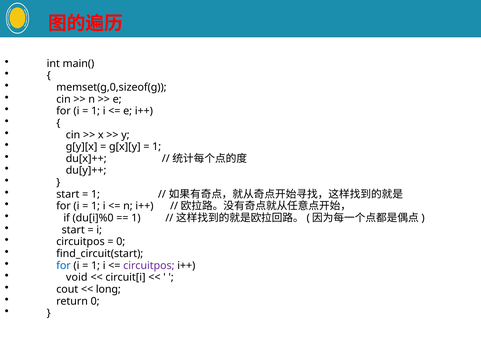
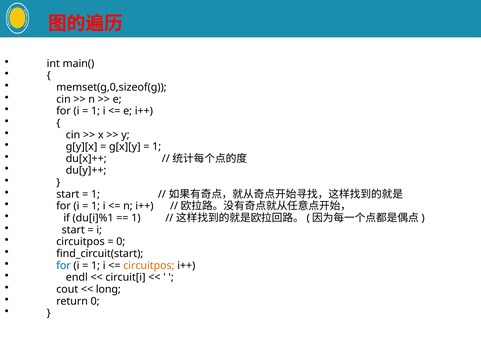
du[i]%0: du[i]%0 -> du[i]%1 (93, 218)
circuitpos colour: purple -> orange (149, 265)
void: void -> endl (77, 277)
